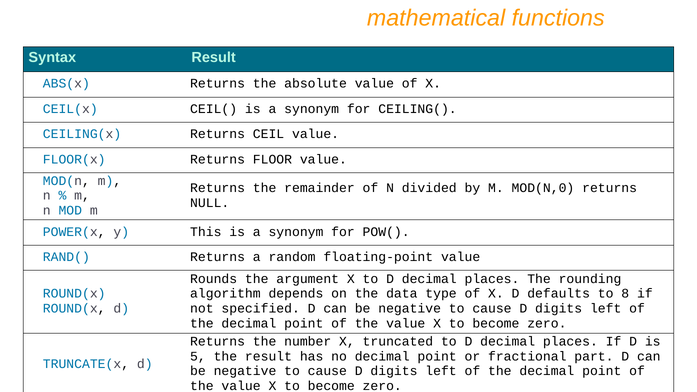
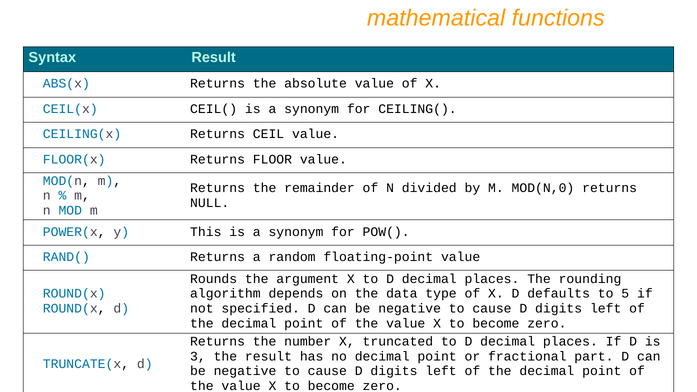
8: 8 -> 5 (625, 294)
5: 5 -> 3 (198, 356)
